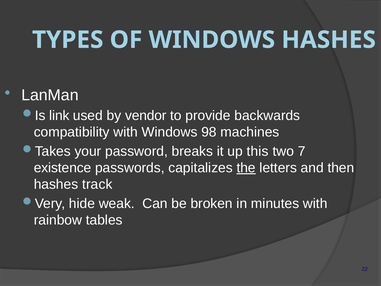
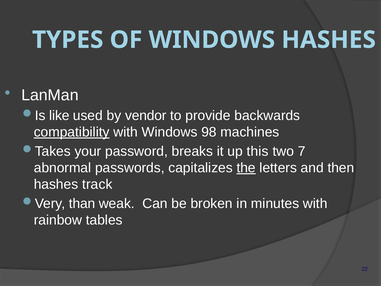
link: link -> like (59, 115)
compatibility underline: none -> present (72, 132)
existence: existence -> abnormal (63, 168)
hide: hide -> than (82, 203)
